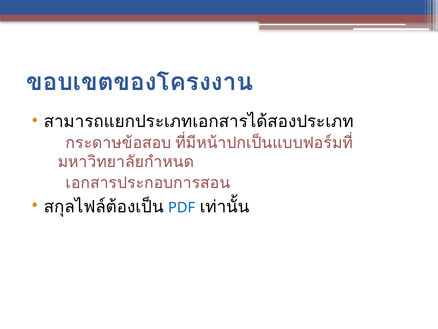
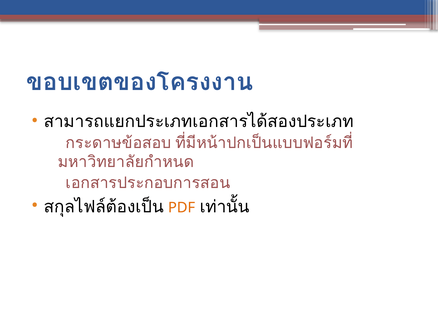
PDF colour: blue -> orange (182, 207)
